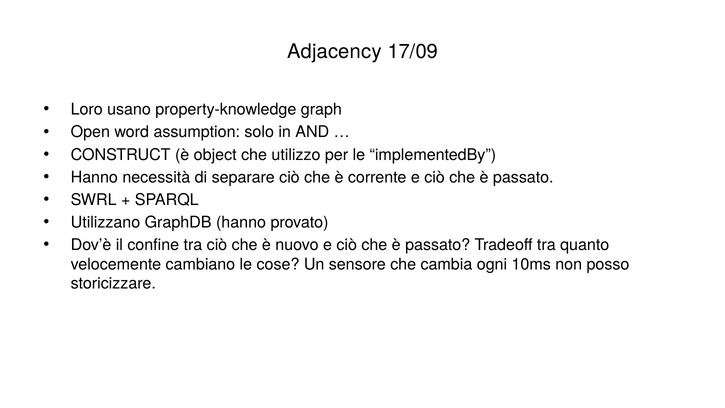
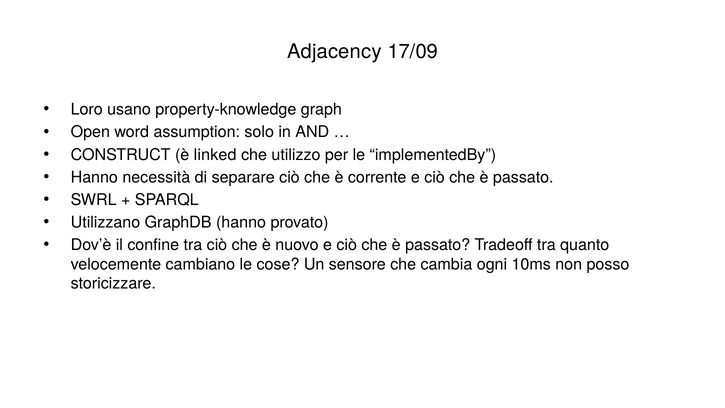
object: object -> linked (215, 155)
